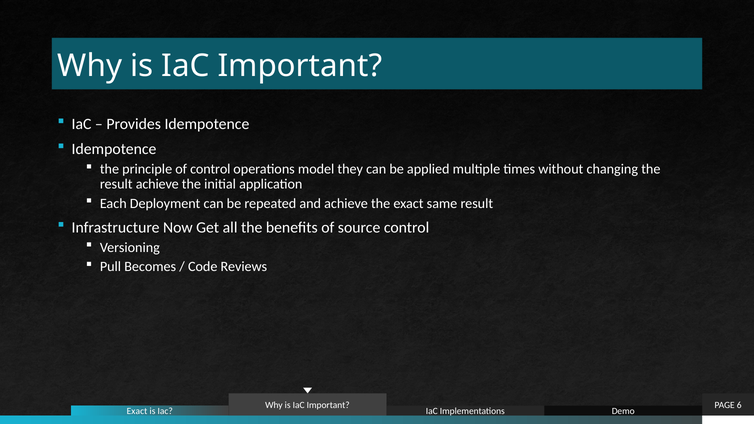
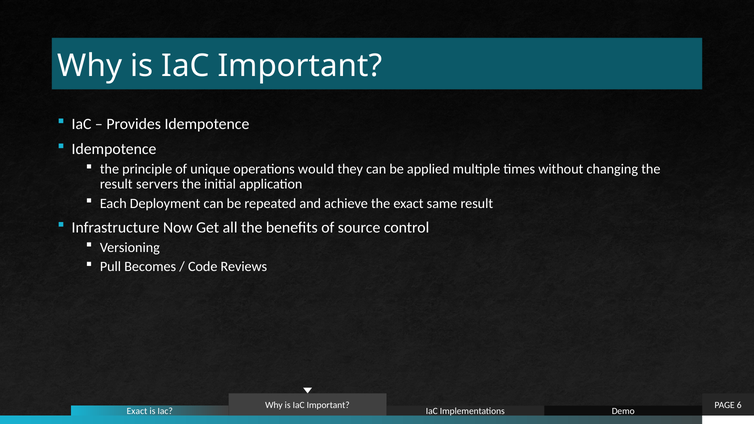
of control: control -> unique (210, 169)
model: model -> would (316, 169)
result achieve: achieve -> servers (157, 184)
